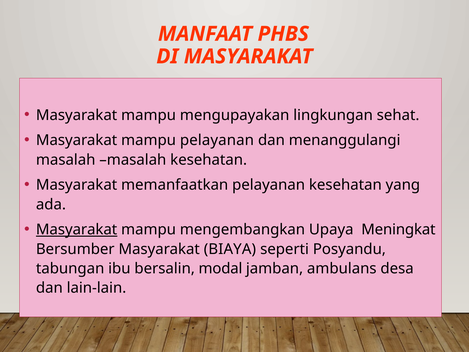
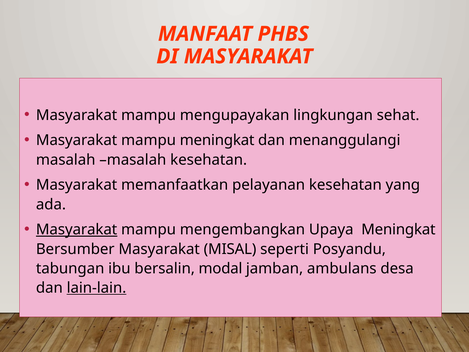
mampu pelayanan: pelayanan -> meningkat (217, 140)
BIAYA: BIAYA -> MISAL (230, 249)
lain-lain underline: none -> present (96, 288)
